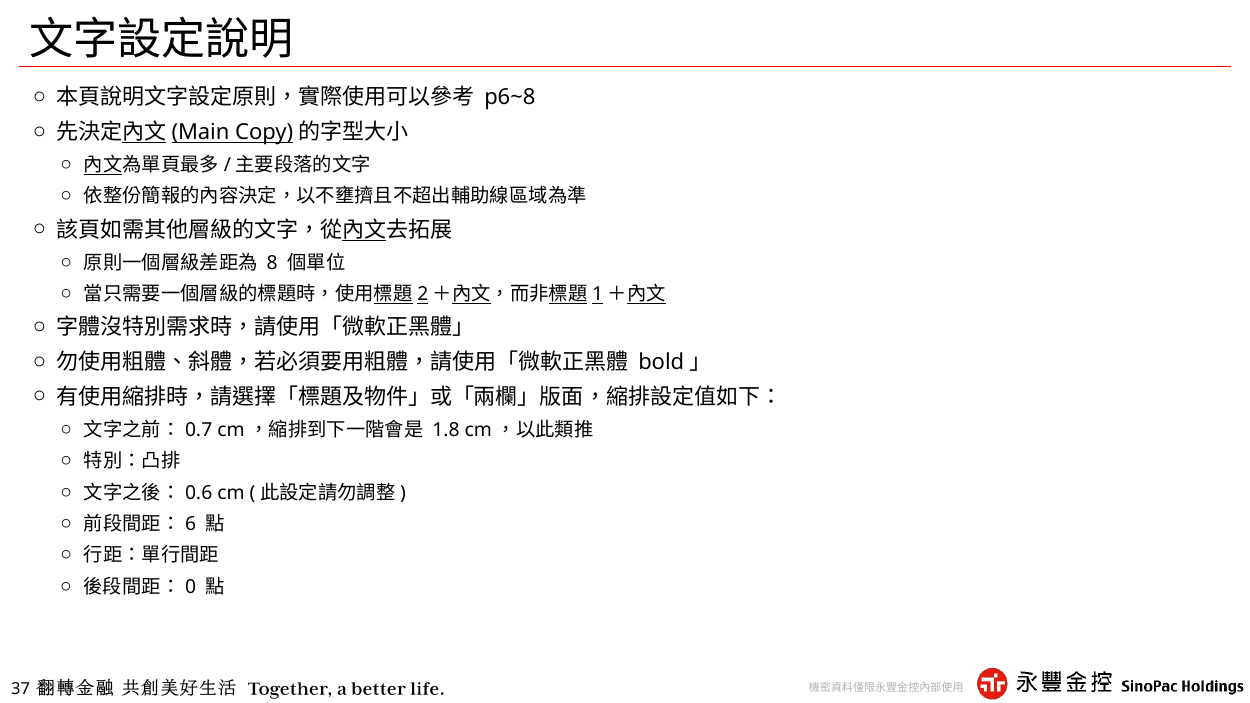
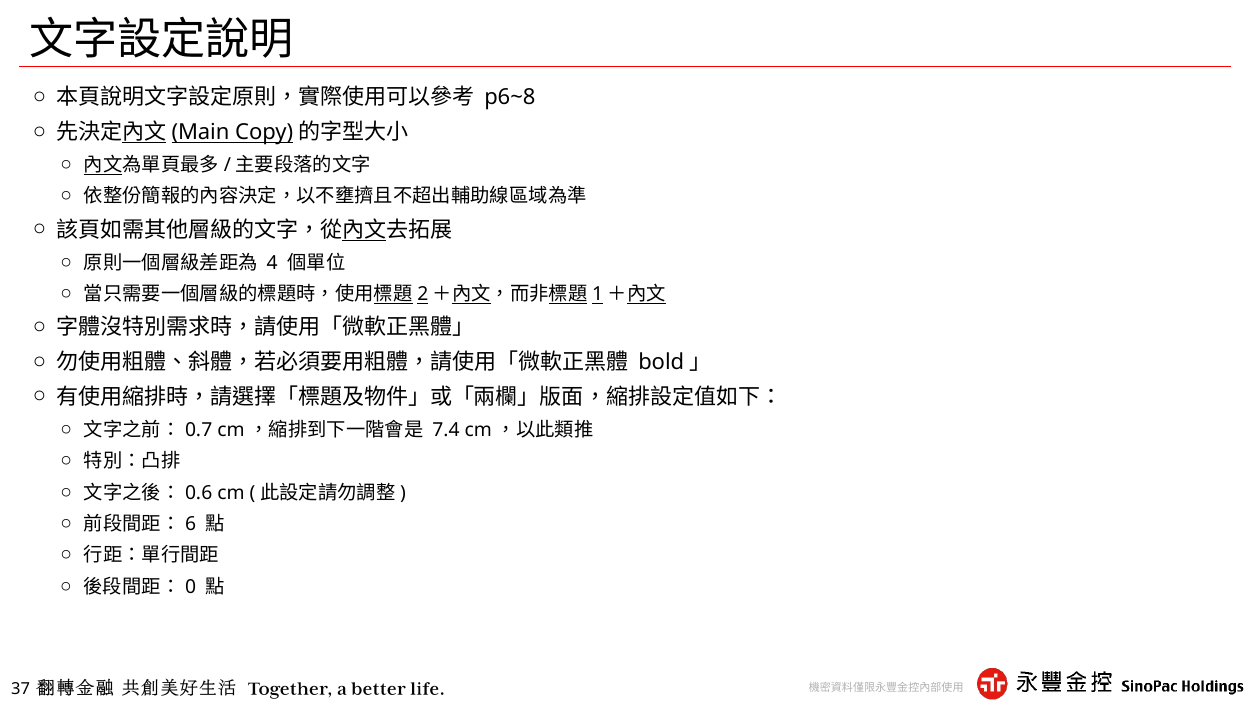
8: 8 -> 4 (272, 263)
1.8: 1.8 -> 7.4 (446, 430)
